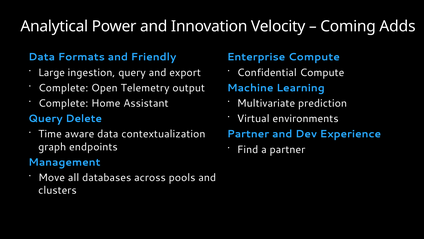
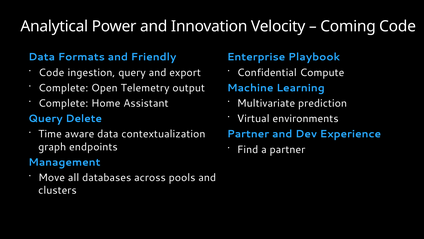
Coming Adds: Adds -> Code (398, 26)
Enterprise Compute: Compute -> Playbook (314, 57)
Large: Large -> Code (51, 72)
